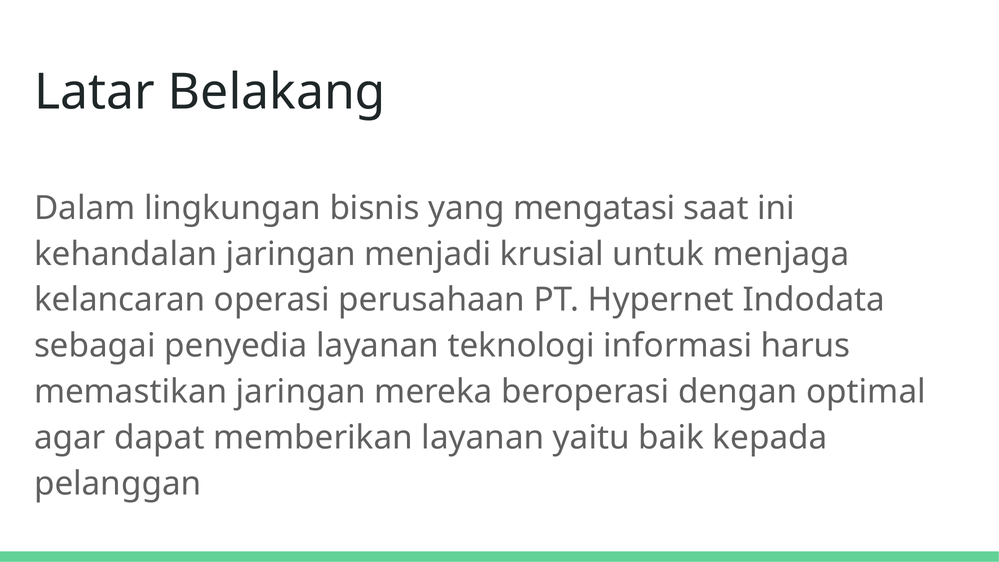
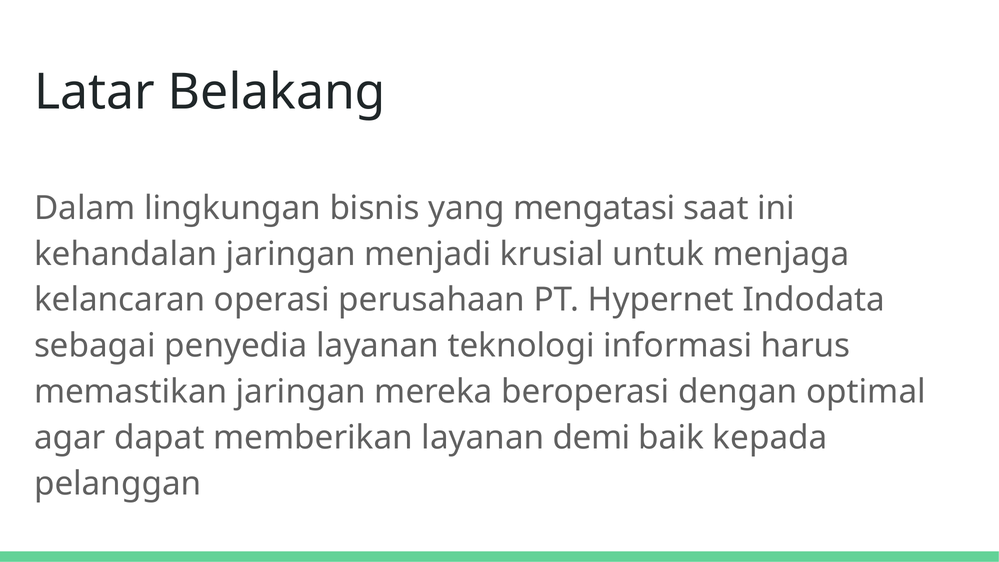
yaitu: yaitu -> demi (592, 438)
